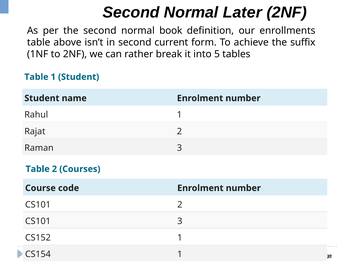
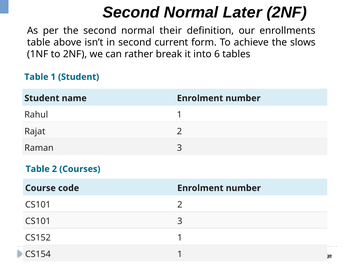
book: book -> their (171, 31)
suffix: suffix -> slows (303, 42)
5: 5 -> 6 (217, 54)
